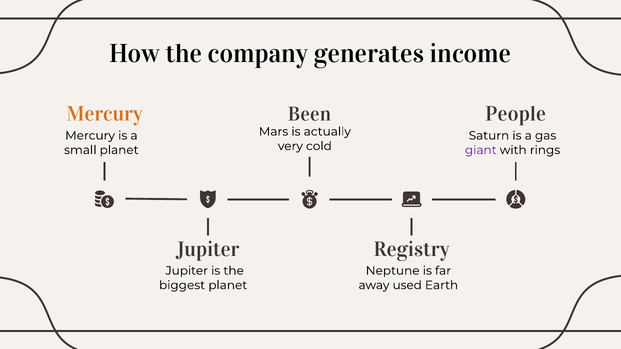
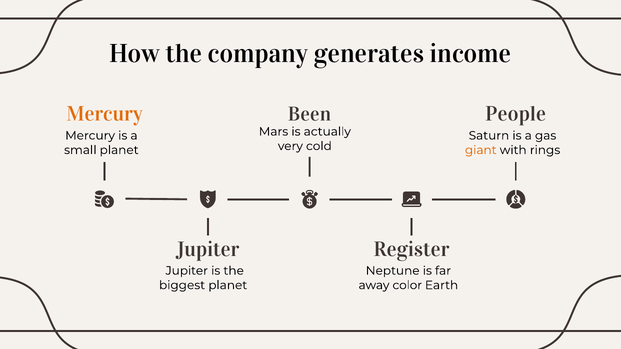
giant colour: purple -> orange (481, 150)
Registry: Registry -> Register (412, 250)
used: used -> color (407, 285)
